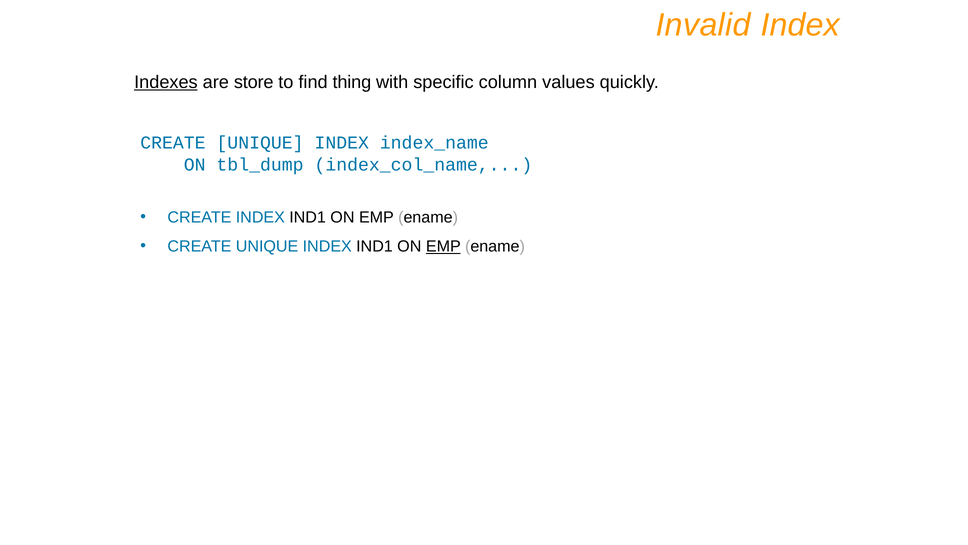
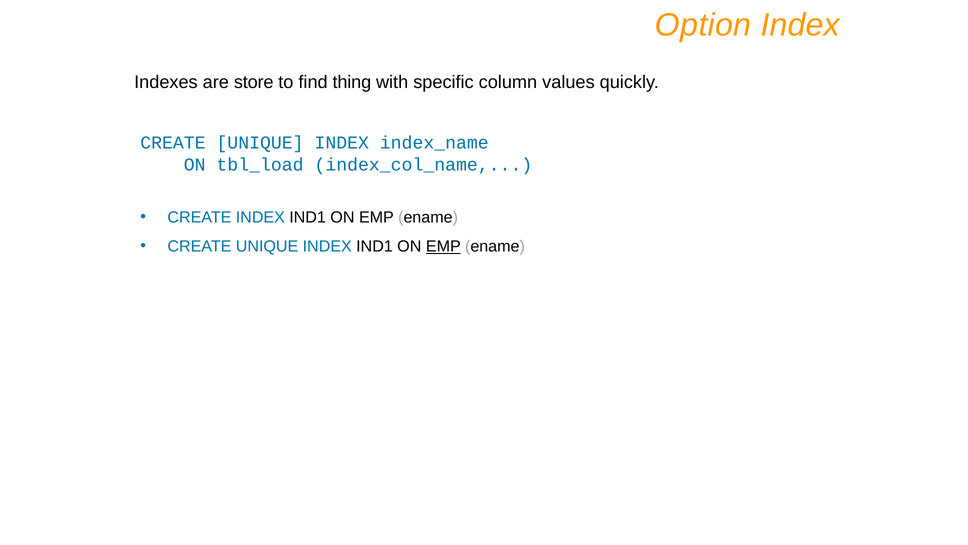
Invalid: Invalid -> Option (703, 25)
Indexes underline: present -> none (166, 82)
tbl_dump: tbl_dump -> tbl_load (260, 165)
